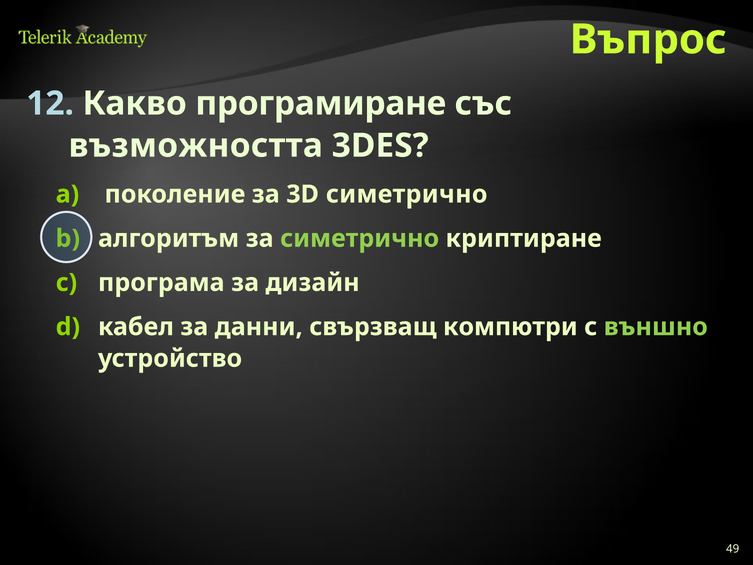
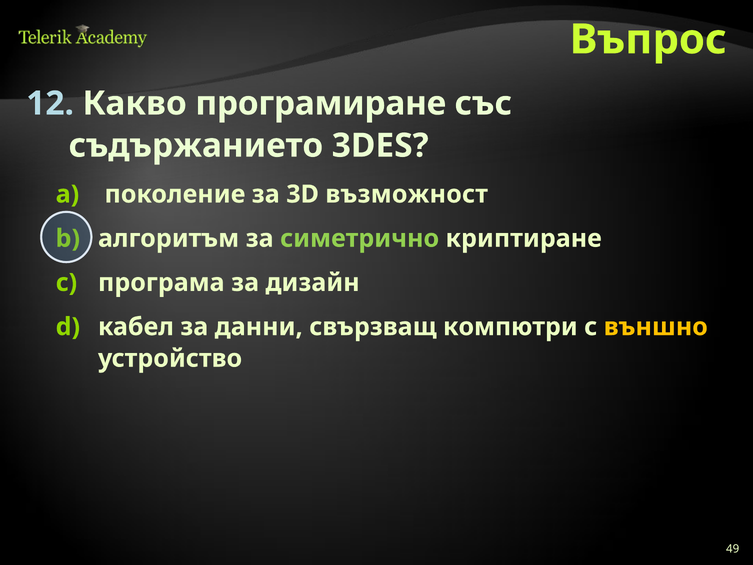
възможността: възможността -> съдържанието (196, 146)
3D симетрично: симетрично -> възможност (407, 194)
външно colour: light green -> yellow (656, 327)
